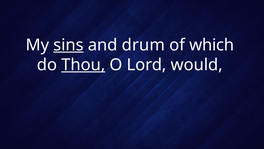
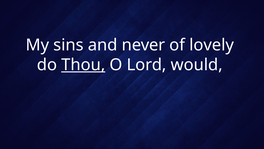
sins underline: present -> none (68, 45)
drum: drum -> never (143, 45)
which: which -> lovely (212, 45)
